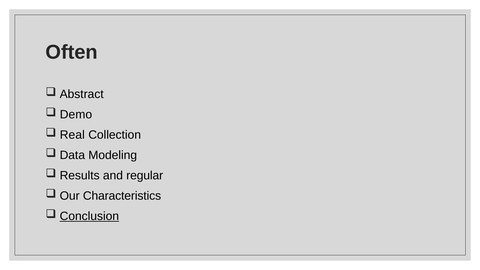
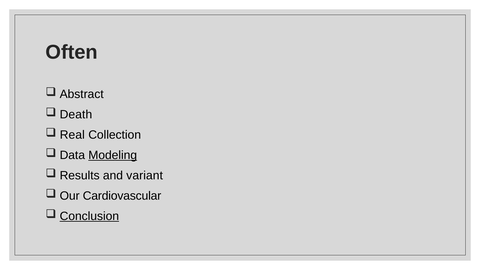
Demo: Demo -> Death (76, 114)
Modeling underline: none -> present (113, 155)
regular: regular -> variant (145, 175)
Characteristics: Characteristics -> Cardiovascular (122, 196)
